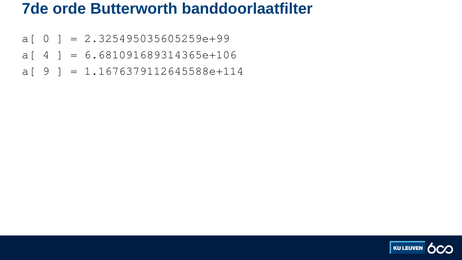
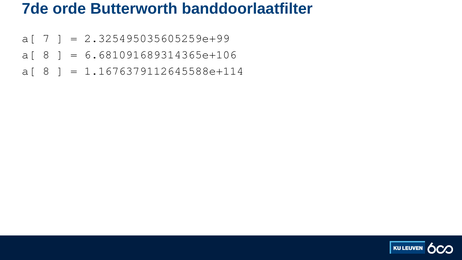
0: 0 -> 7 (46, 38)
4: 4 -> 8 (46, 55)
9: 9 -> 8 (46, 71)
